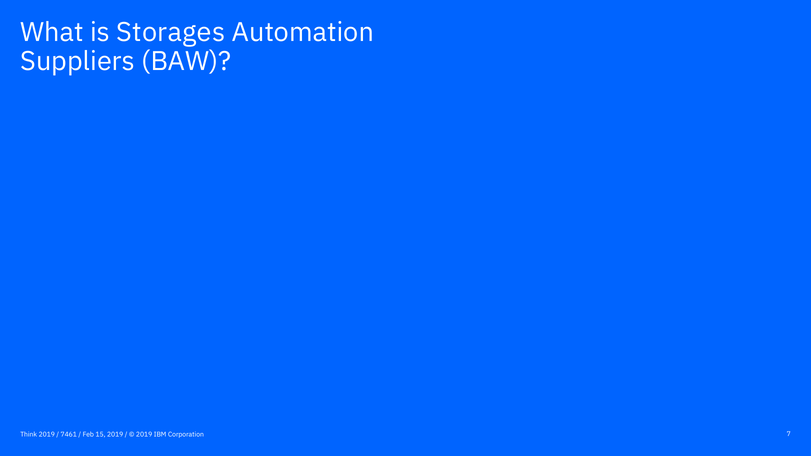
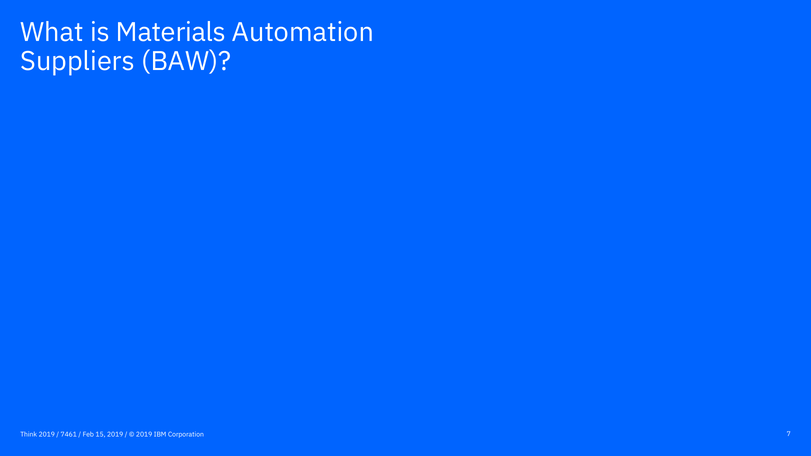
Storages: Storages -> Materials (171, 32)
